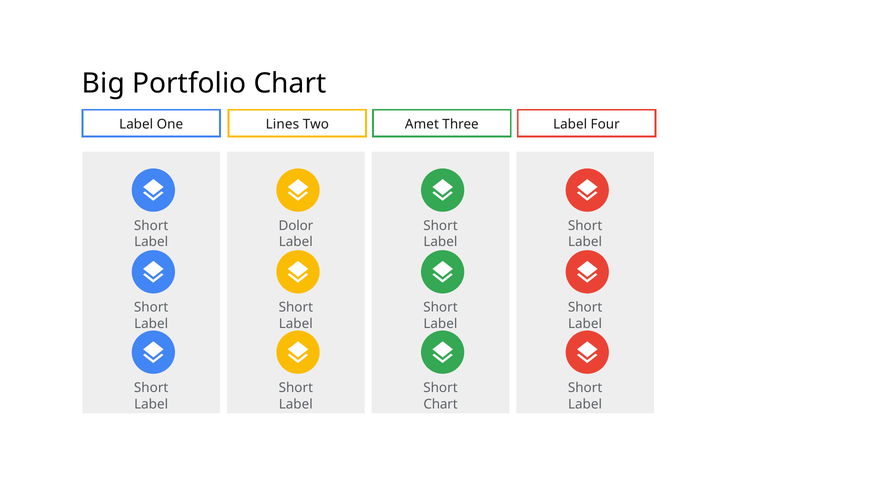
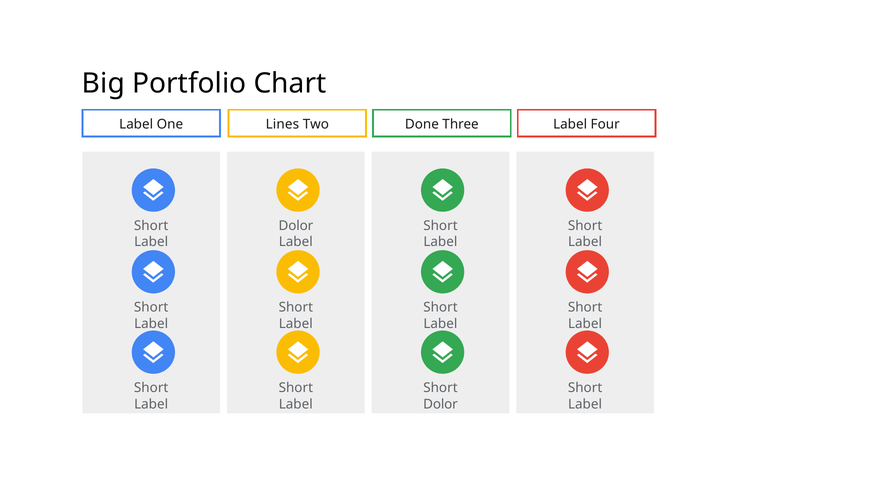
Amet: Amet -> Done (422, 124)
Chart: Chart -> Dolor (441, 404)
